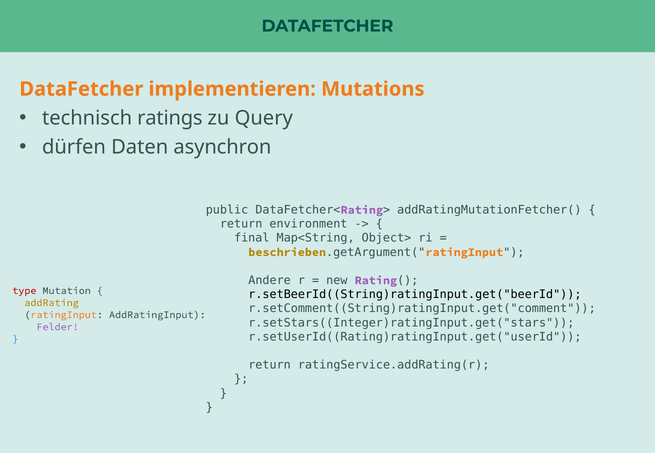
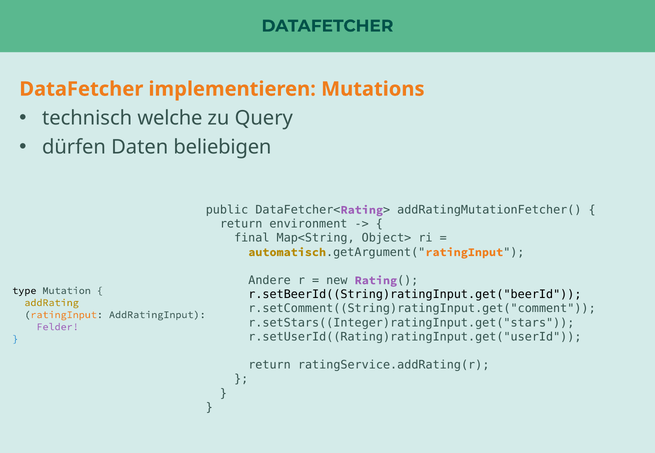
ratings: ratings -> welche (170, 118)
asynchron: asynchron -> beliebigen (222, 147)
beschrieben: beschrieben -> automatisch (287, 252)
type colour: red -> black (24, 291)
